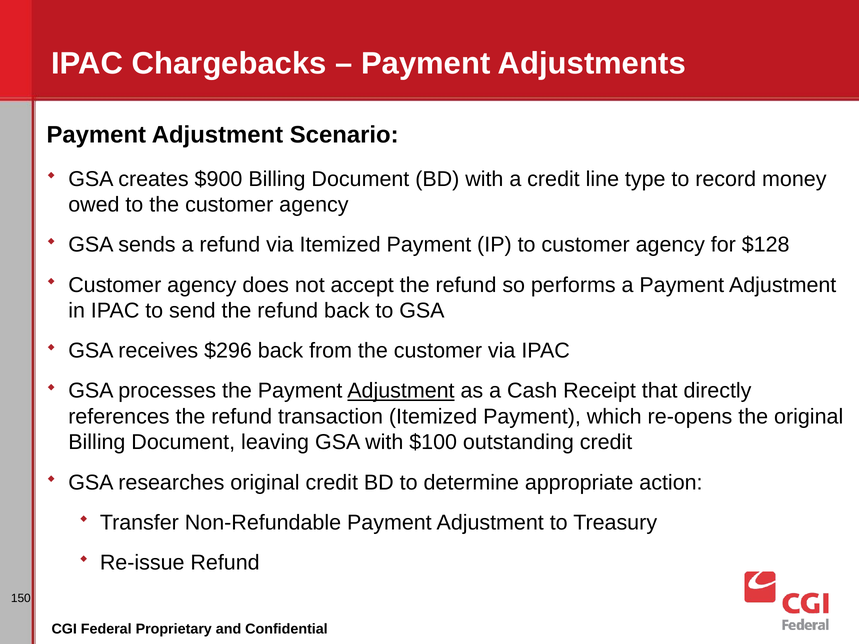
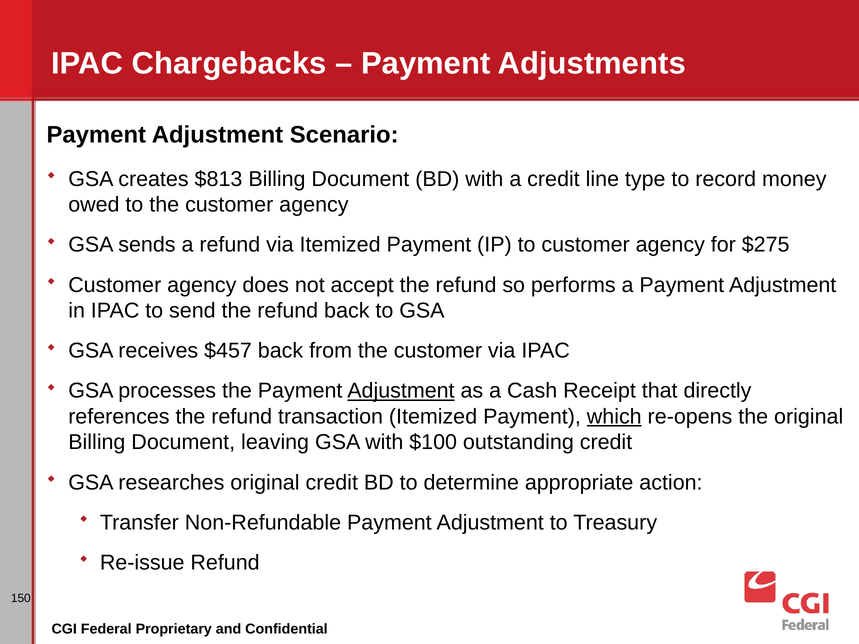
$900: $900 -> $813 (219, 179)
$128: $128 -> $275 (766, 245)
$296: $296 -> $457 (228, 351)
which underline: none -> present (614, 417)
